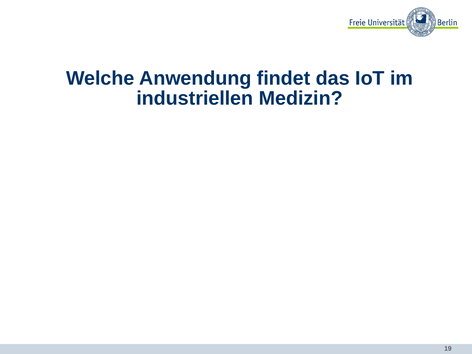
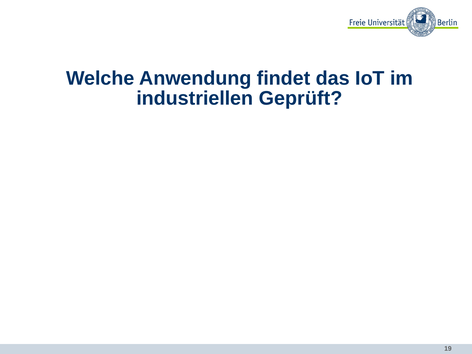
Medizin: Medizin -> Geprüft (301, 98)
